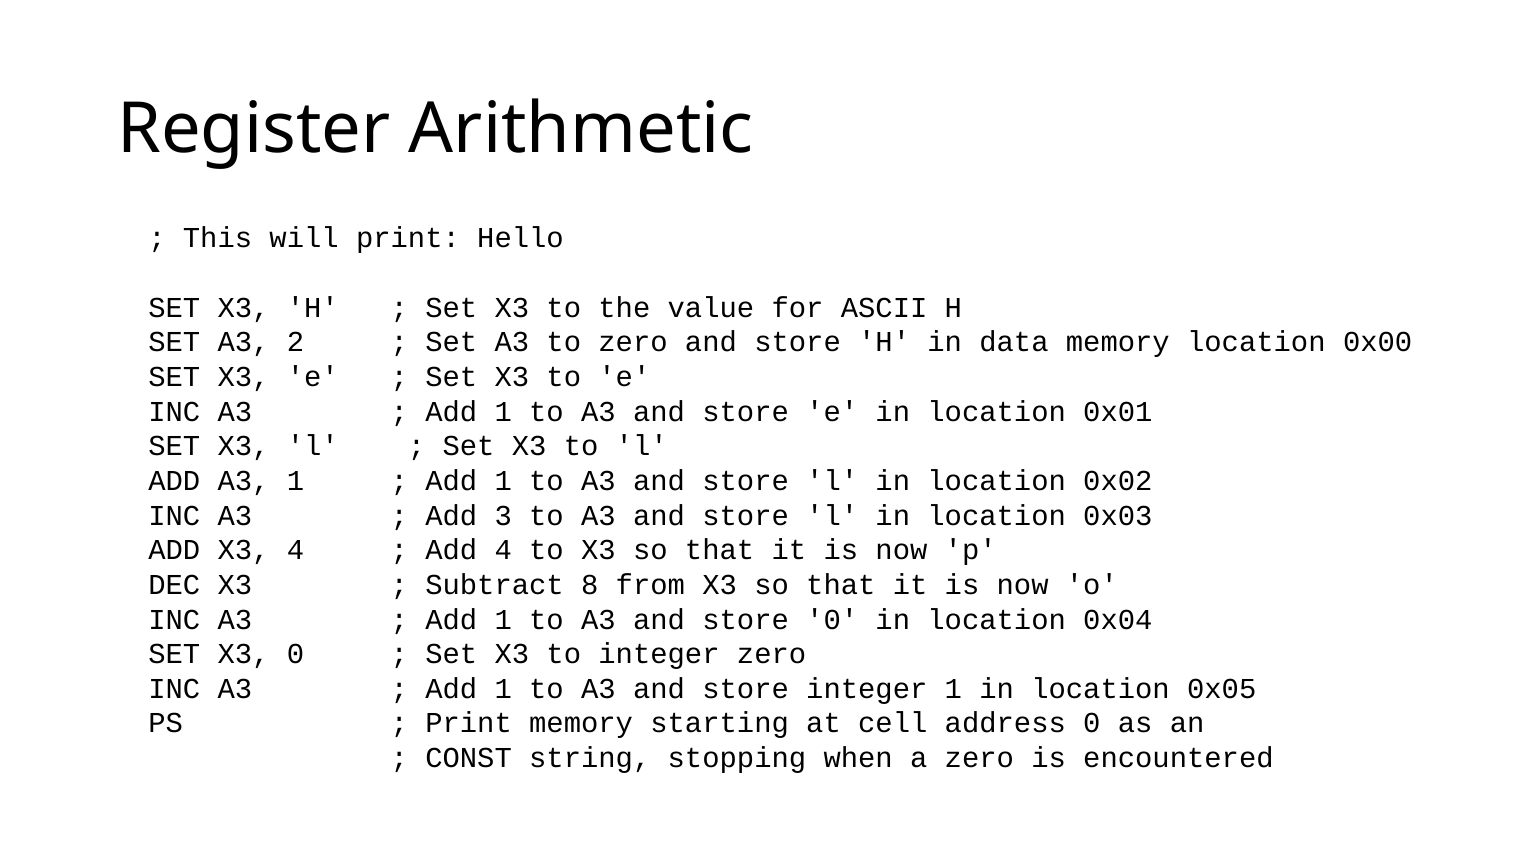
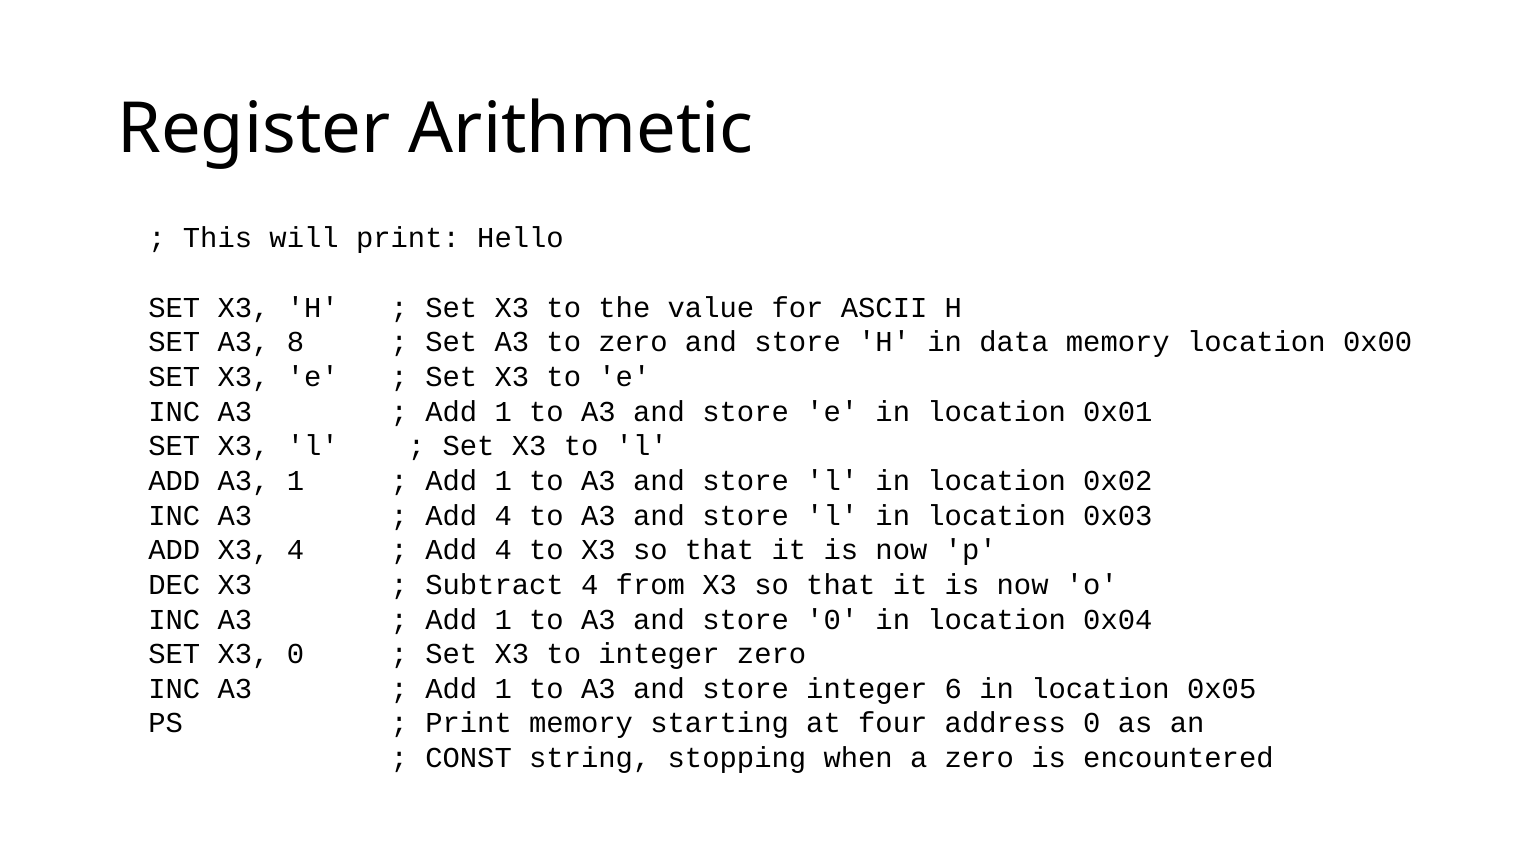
2: 2 -> 8 (295, 342)
3: 3 -> 4 (503, 515)
Subtract 8: 8 -> 4 (590, 585)
integer 1: 1 -> 6 (953, 689)
cell: cell -> four (893, 723)
